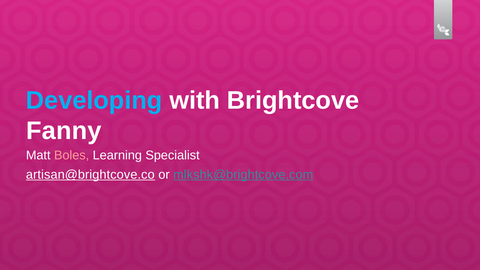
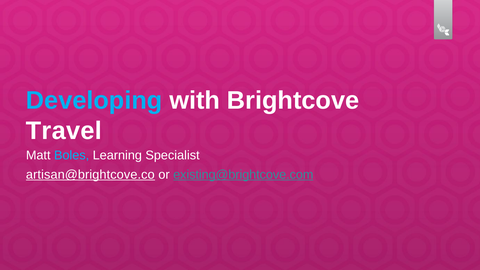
Fanny: Fanny -> Travel (64, 131)
Boles colour: pink -> light blue (72, 155)
mlkshk@brightcove.com: mlkshk@brightcove.com -> existing@brightcove.com (243, 175)
